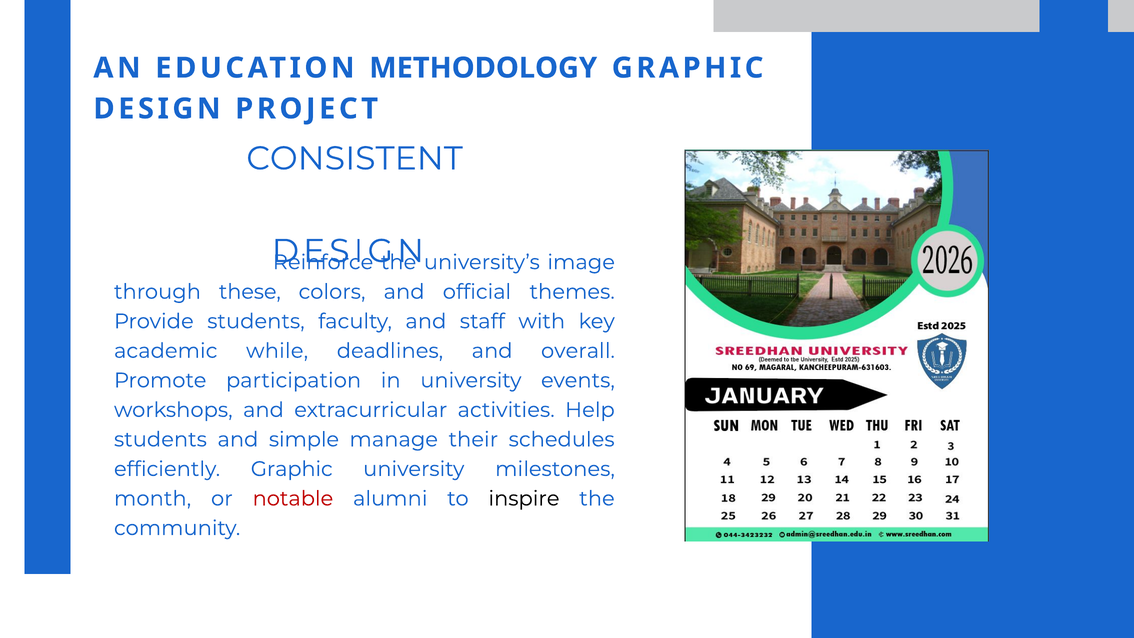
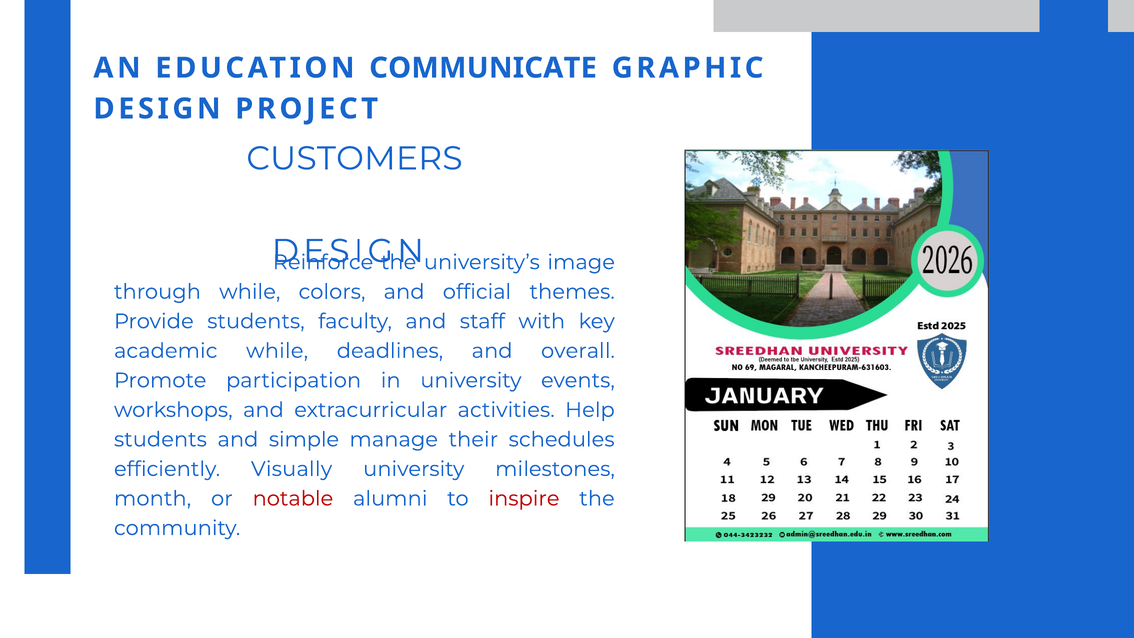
METHODOLOGY: METHODOLOGY -> COMMUNICATE (483, 68)
CONSISTENT: CONSISTENT -> CUSTOMERS (355, 158)
through these: these -> while (250, 292)
efficiently Graphic: Graphic -> Visually (292, 469)
inspire colour: black -> red (524, 498)
